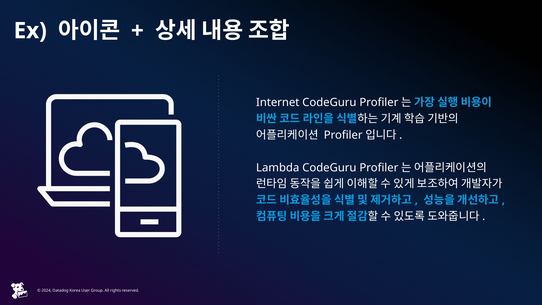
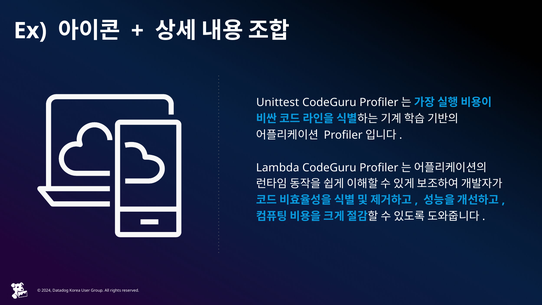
Internet: Internet -> Unittest (278, 103)
